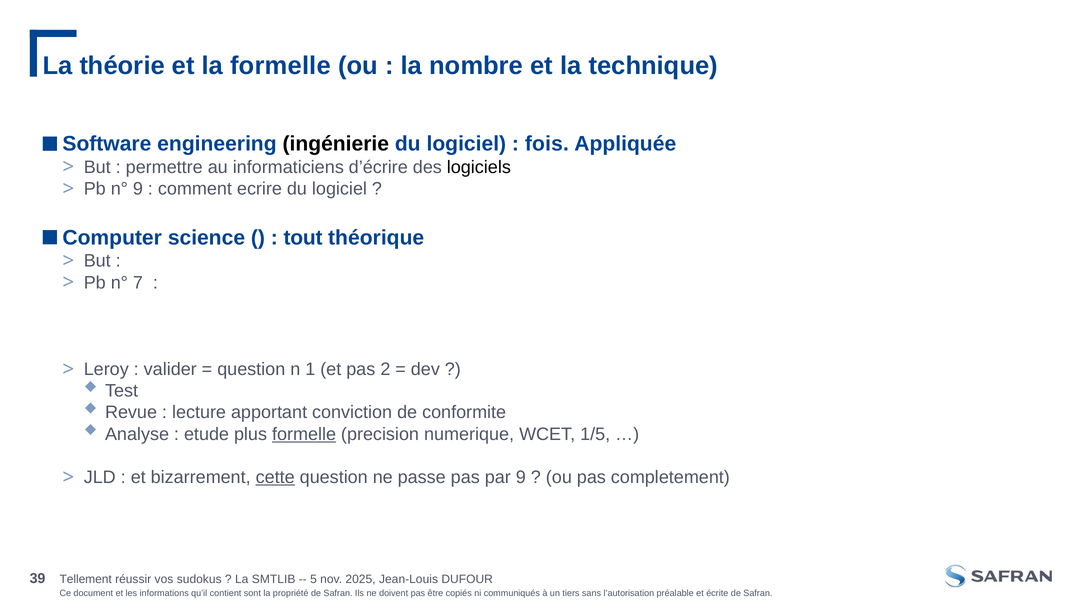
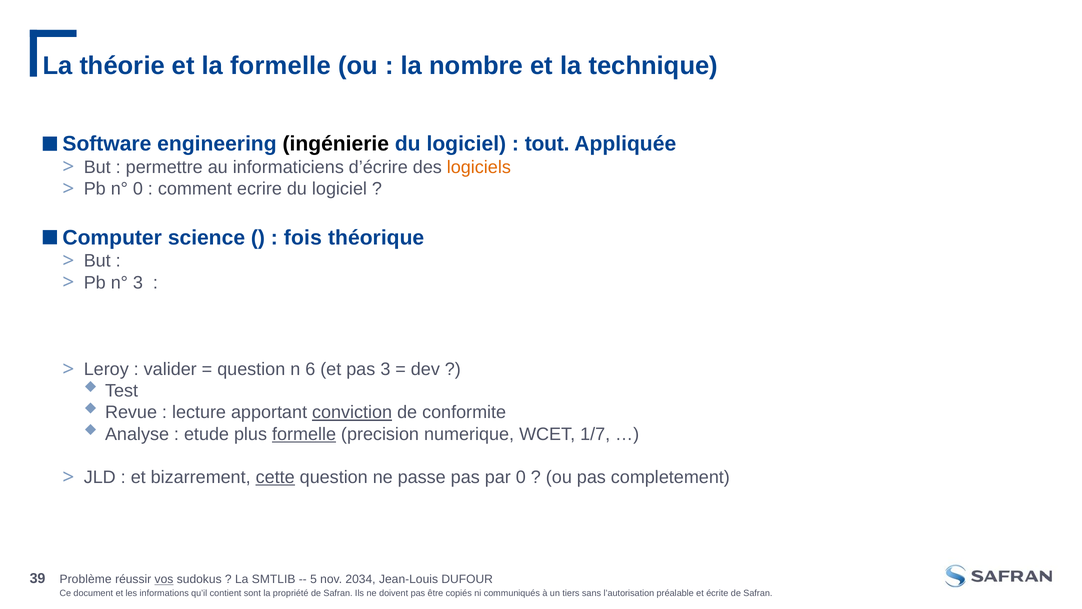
fois: fois -> tout (547, 144)
logiciels colour: black -> orange (479, 167)
n° 9: 9 -> 0 (138, 189)
tout: tout -> fois (303, 238)
n° 7: 7 -> 3 (138, 282)
1: 1 -> 6 (310, 369)
pas 2: 2 -> 3 (385, 369)
conviction underline: none -> present (352, 412)
1/5: 1/5 -> 1/7 (595, 434)
par 9: 9 -> 0 (521, 477)
Tellement: Tellement -> Problème (86, 579)
vos underline: none -> present (164, 579)
2025: 2025 -> 2034 (360, 579)
